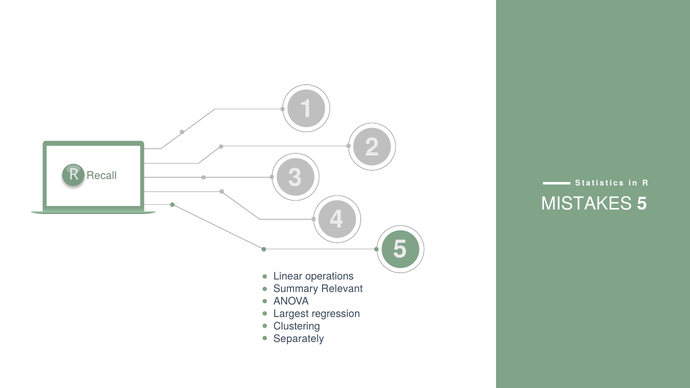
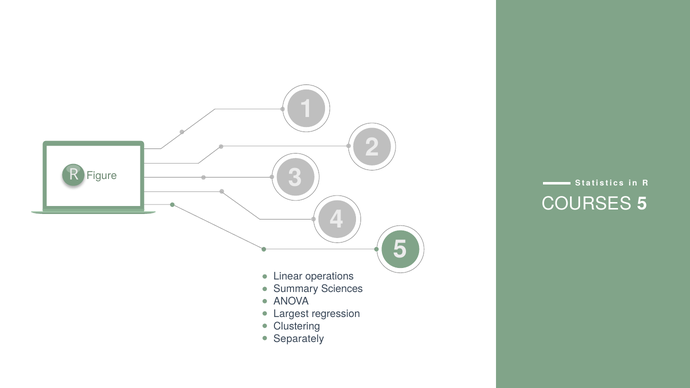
Recall: Recall -> Figure (102, 176)
MISTAKES: MISTAKES -> COURSES (587, 204)
Relevant: Relevant -> Sciences (342, 289)
